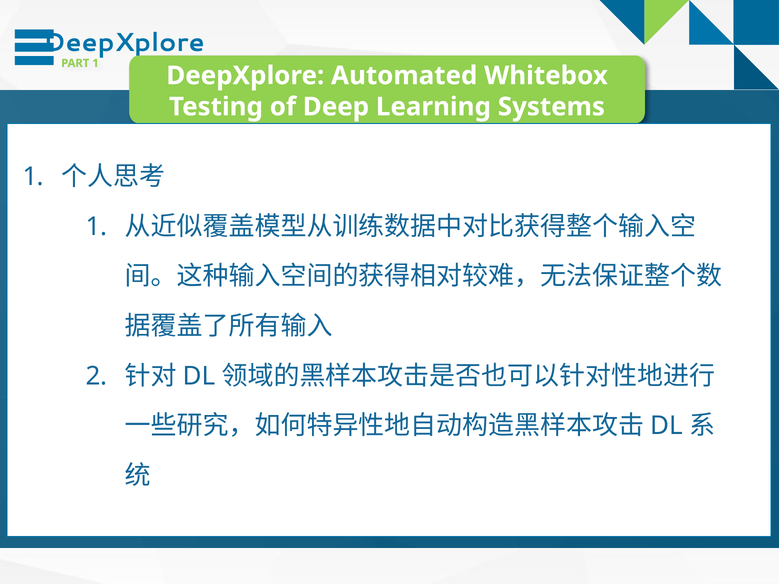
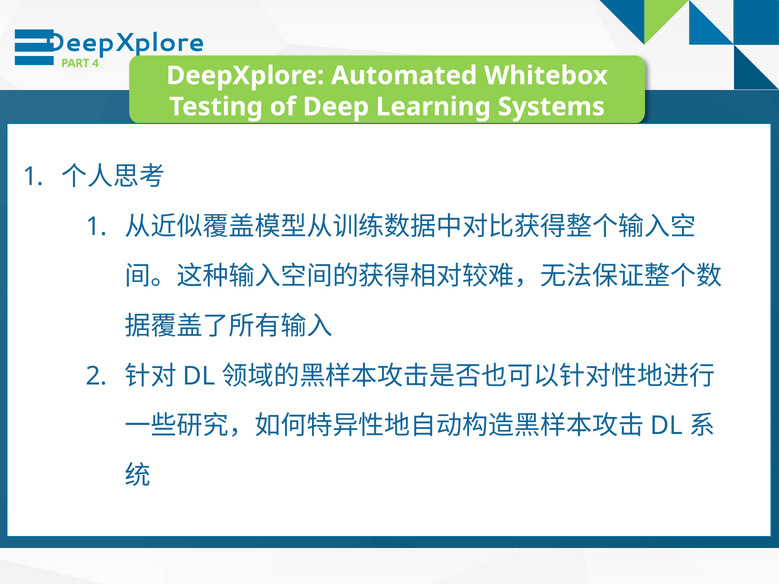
PART 1: 1 -> 4 (95, 63)
